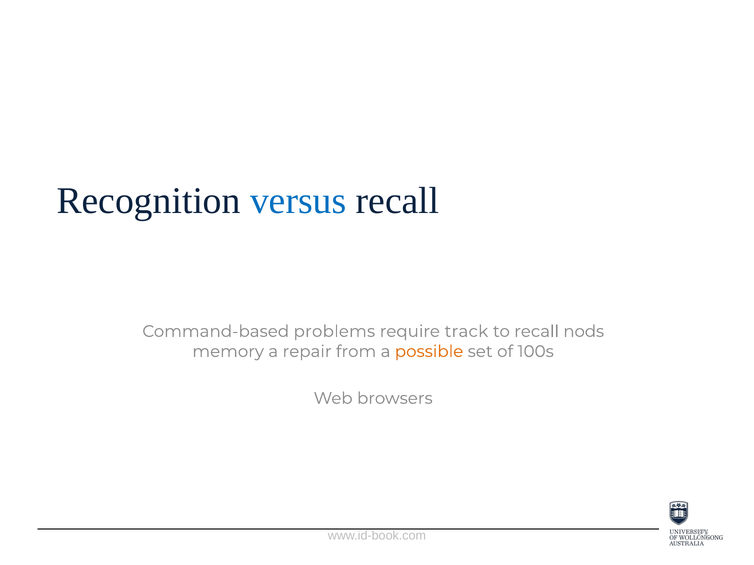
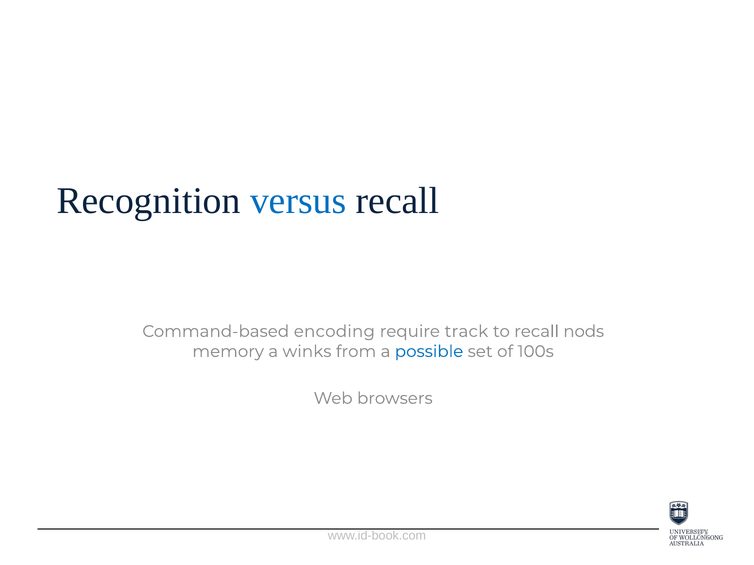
problems: problems -> encoding (334, 332)
repair: repair -> winks (307, 352)
possible colour: orange -> blue (429, 352)
